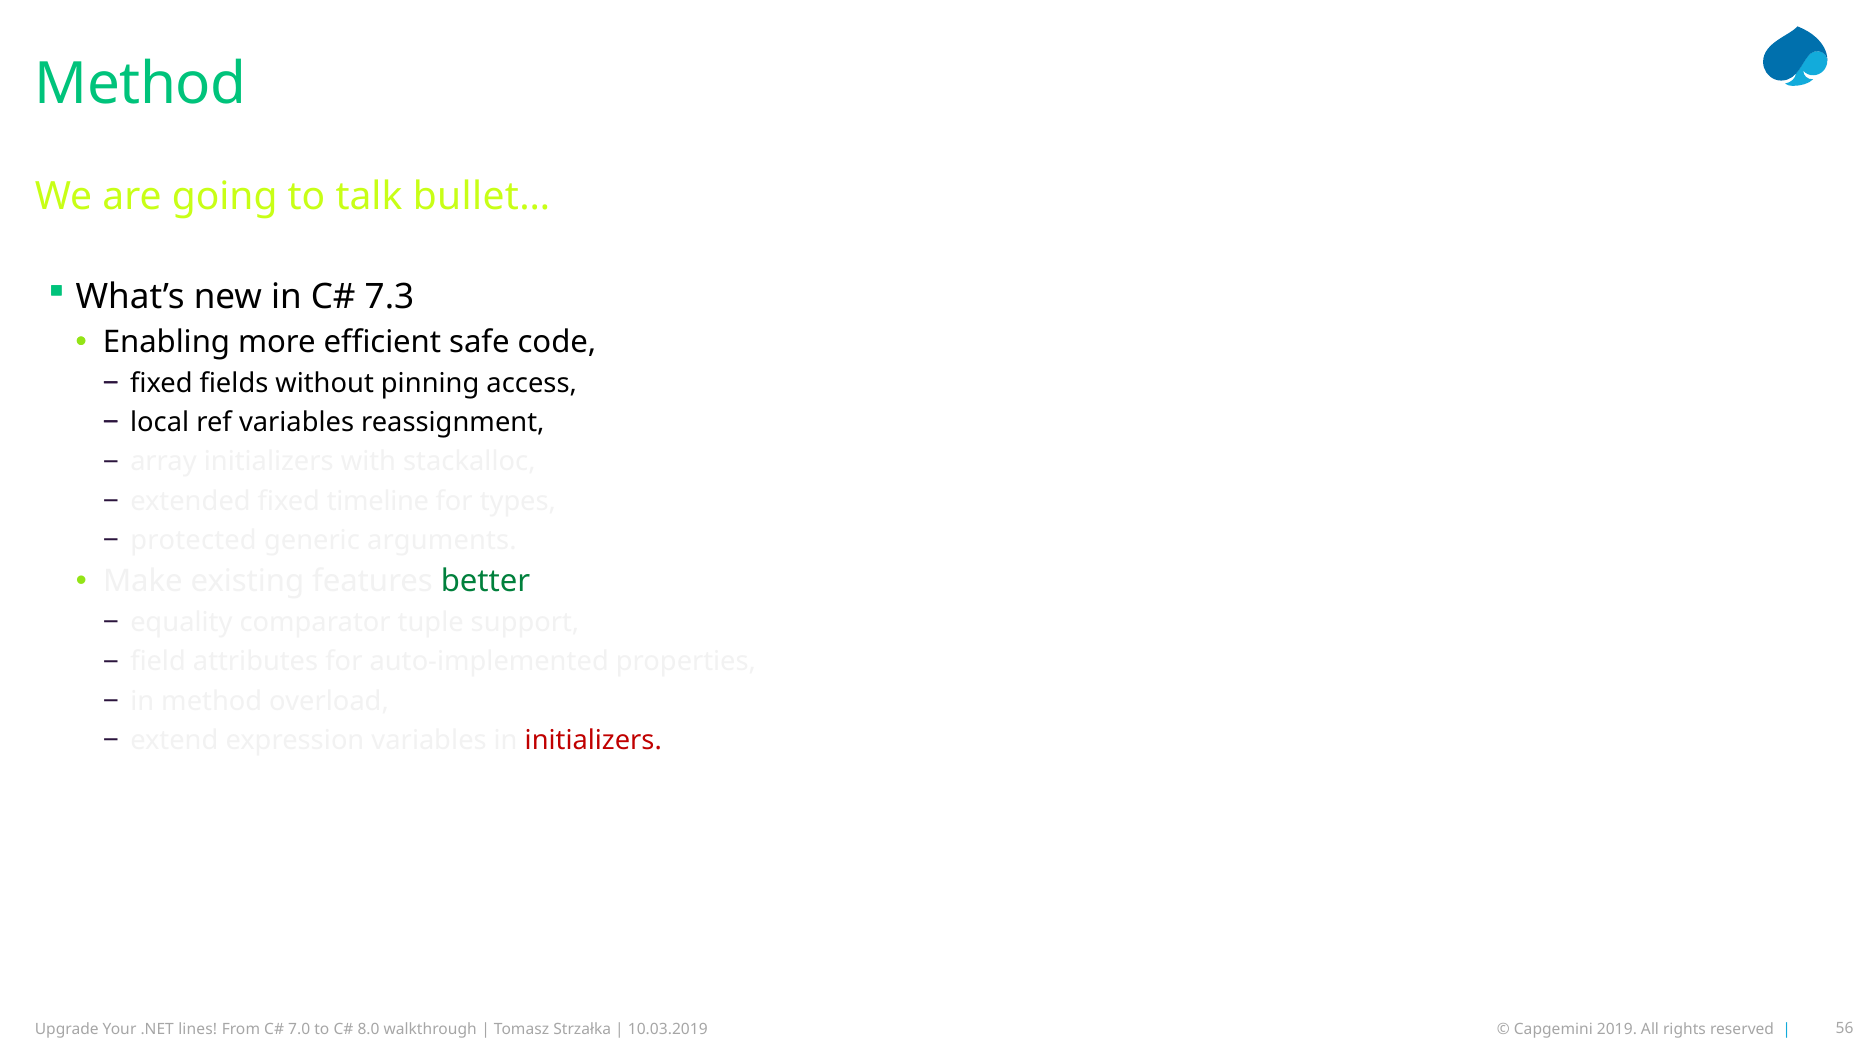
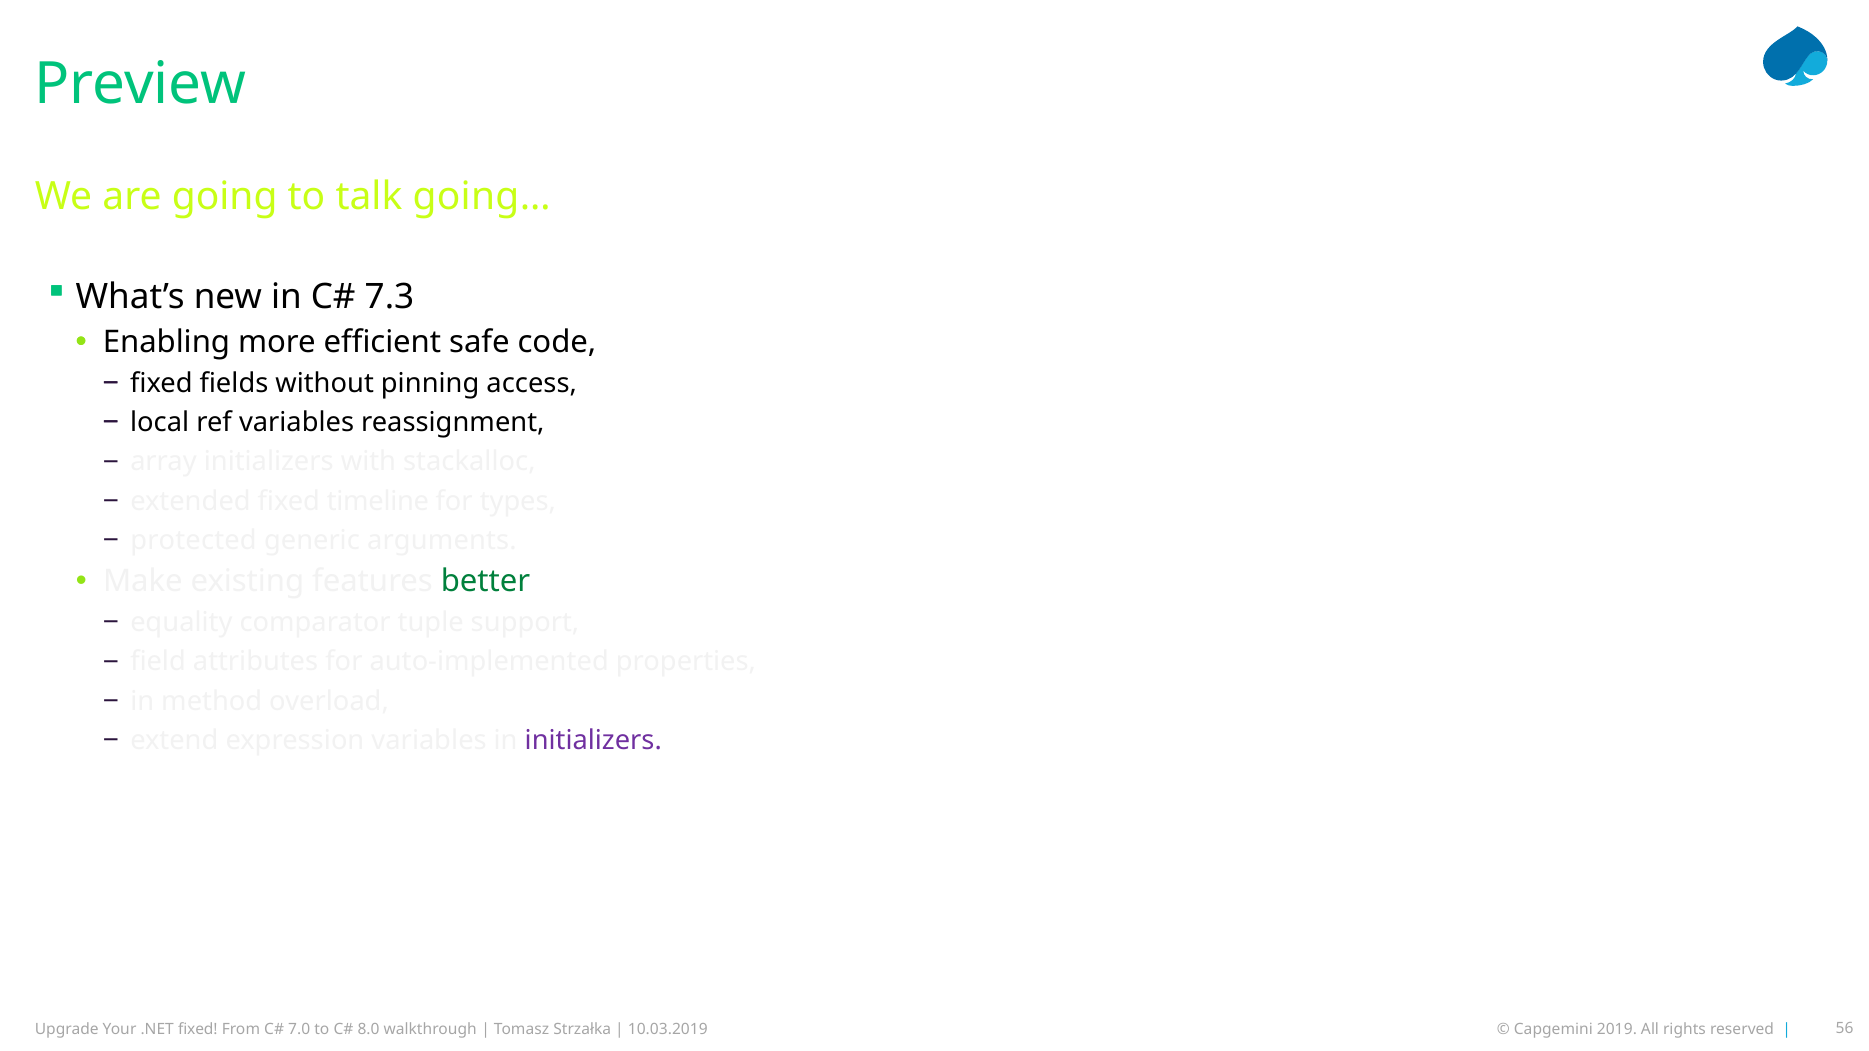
Method: Method -> Preview (140, 84)
bullet…: bullet… -> going… (482, 197)
initializers colour: red -> purple (593, 741)
lines: lines -> fixed (198, 1030)
